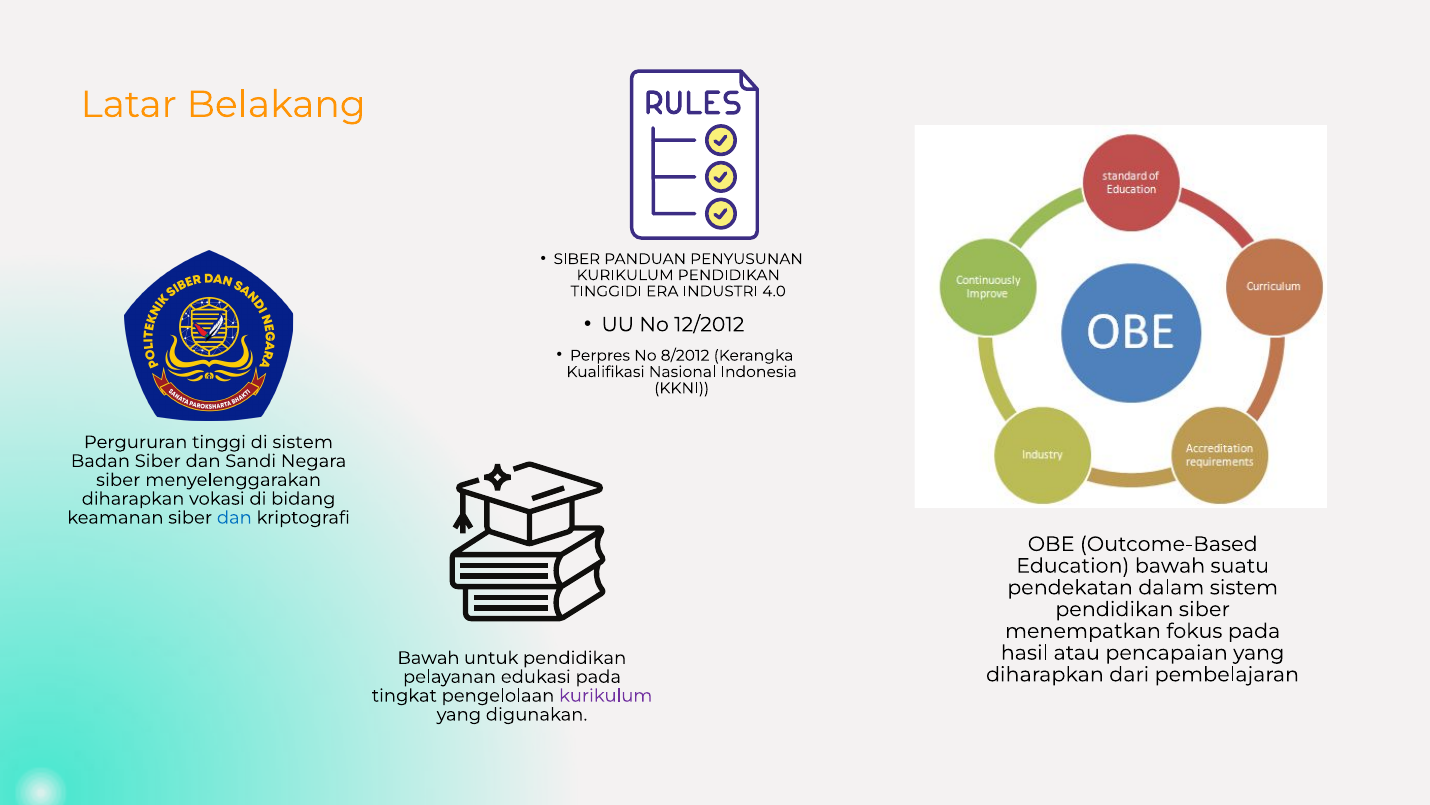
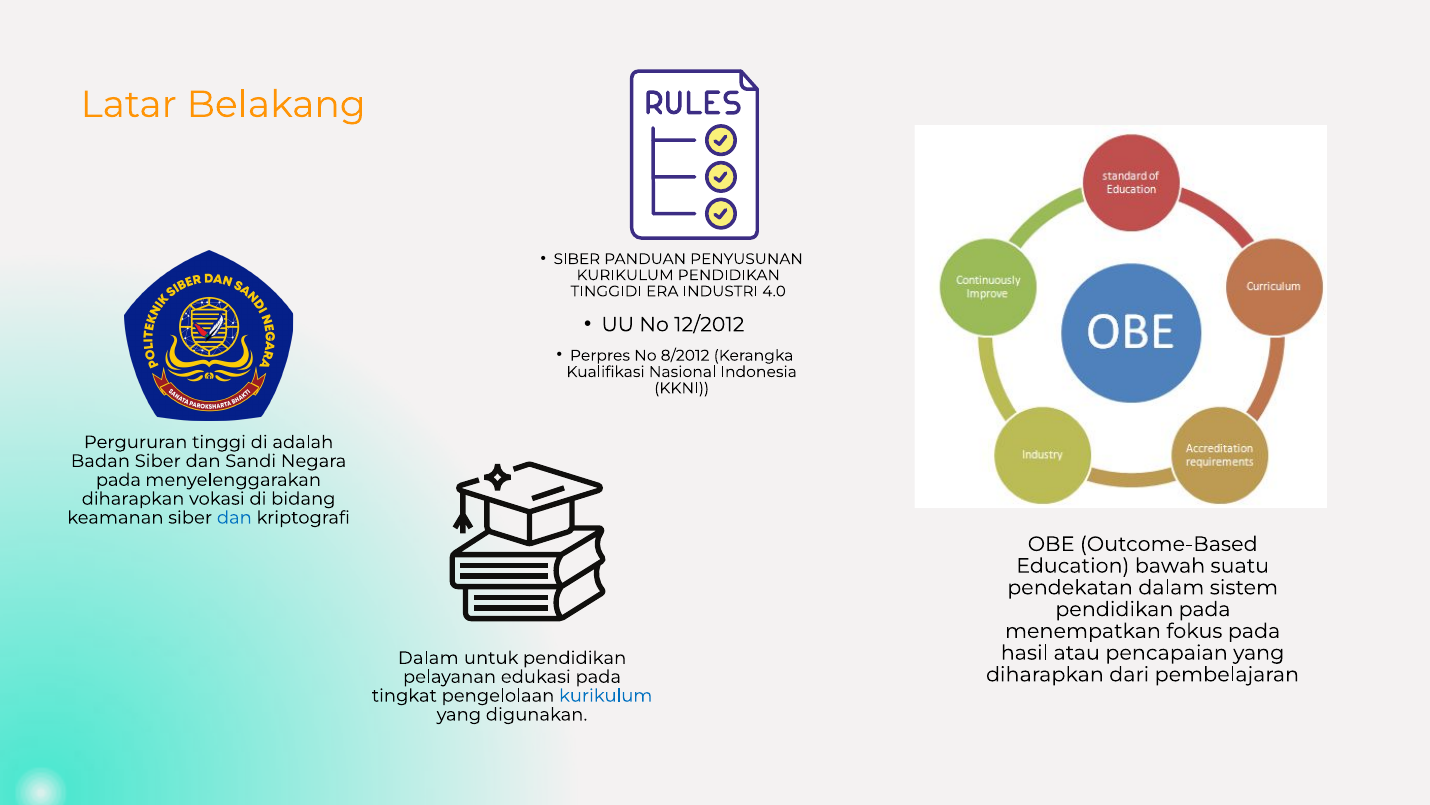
di sistem: sistem -> adalah (303, 442)
siber: siber -> pada (118, 480)
pendidikan siber: siber -> pada (1205, 609)
Bawah: Bawah -> Dalam (428, 657)
kurikulum colour: purple -> blue (606, 695)
